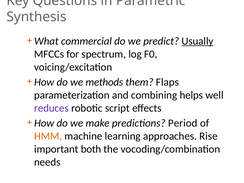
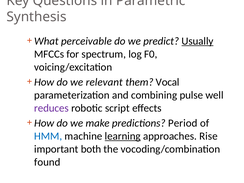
commercial: commercial -> perceivable (86, 41)
methods: methods -> relevant (104, 82)
Flaps: Flaps -> Vocal (168, 82)
helps: helps -> pulse (191, 95)
HMM colour: orange -> blue (48, 136)
learning underline: none -> present (123, 136)
needs: needs -> found (47, 162)
